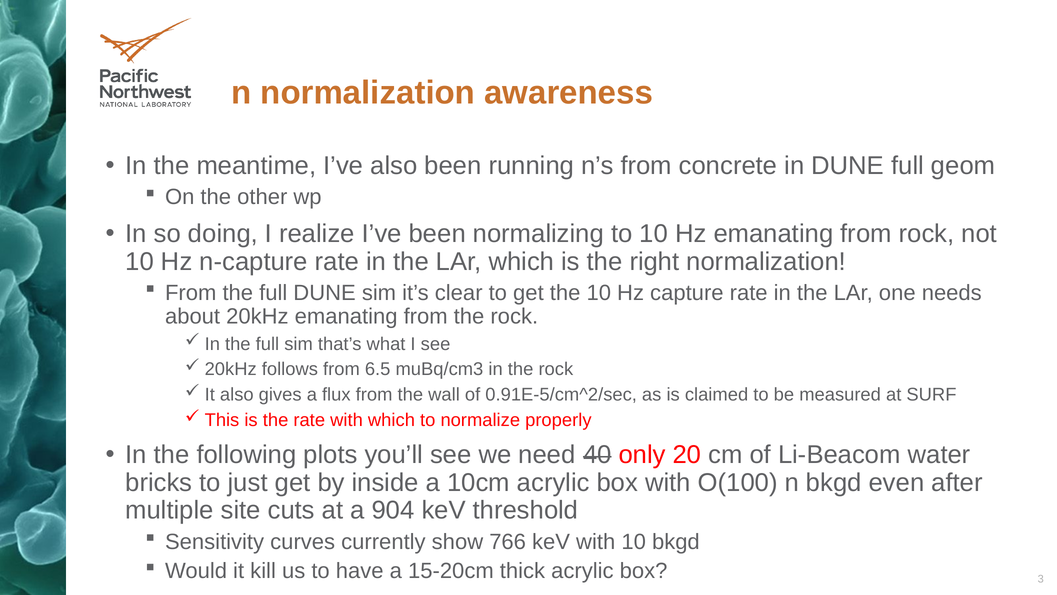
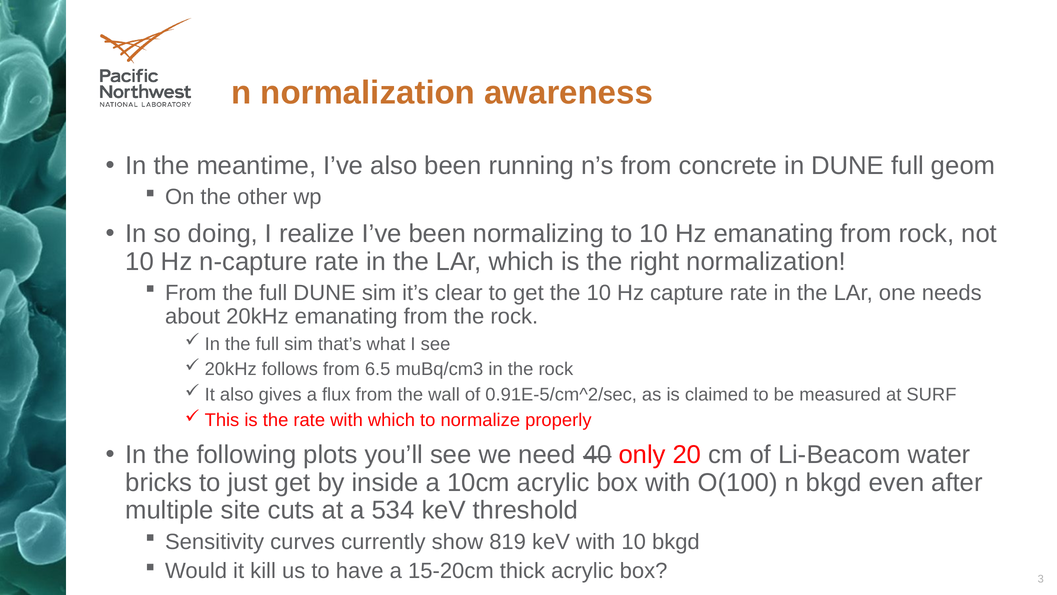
904: 904 -> 534 (393, 510)
766: 766 -> 819 (508, 541)
